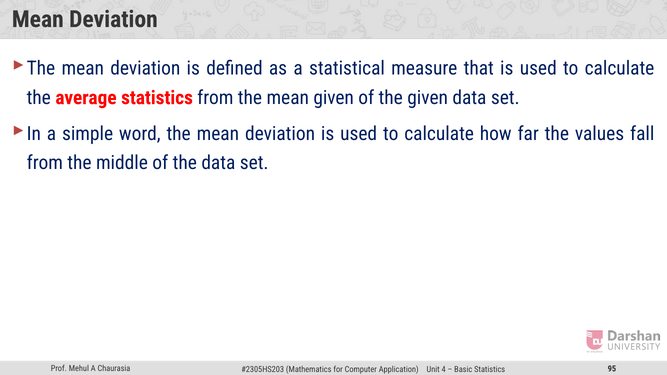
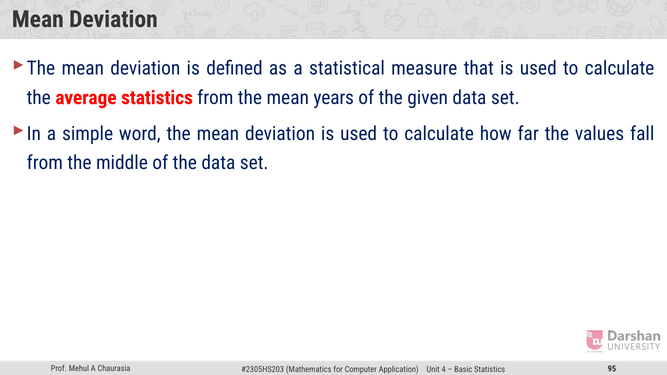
mean given: given -> years (334, 98)
